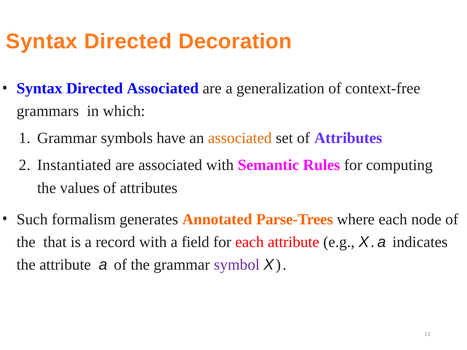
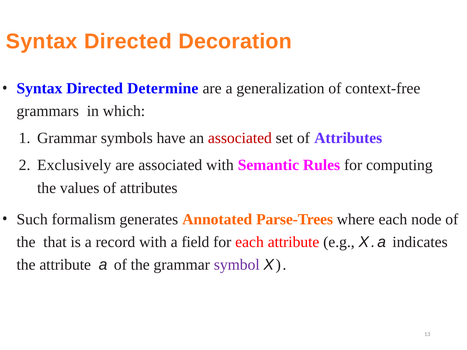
Directed Associated: Associated -> Determine (163, 88)
associated colour: orange -> red (240, 138)
Instantiated: Instantiated -> Exclusively (74, 165)
